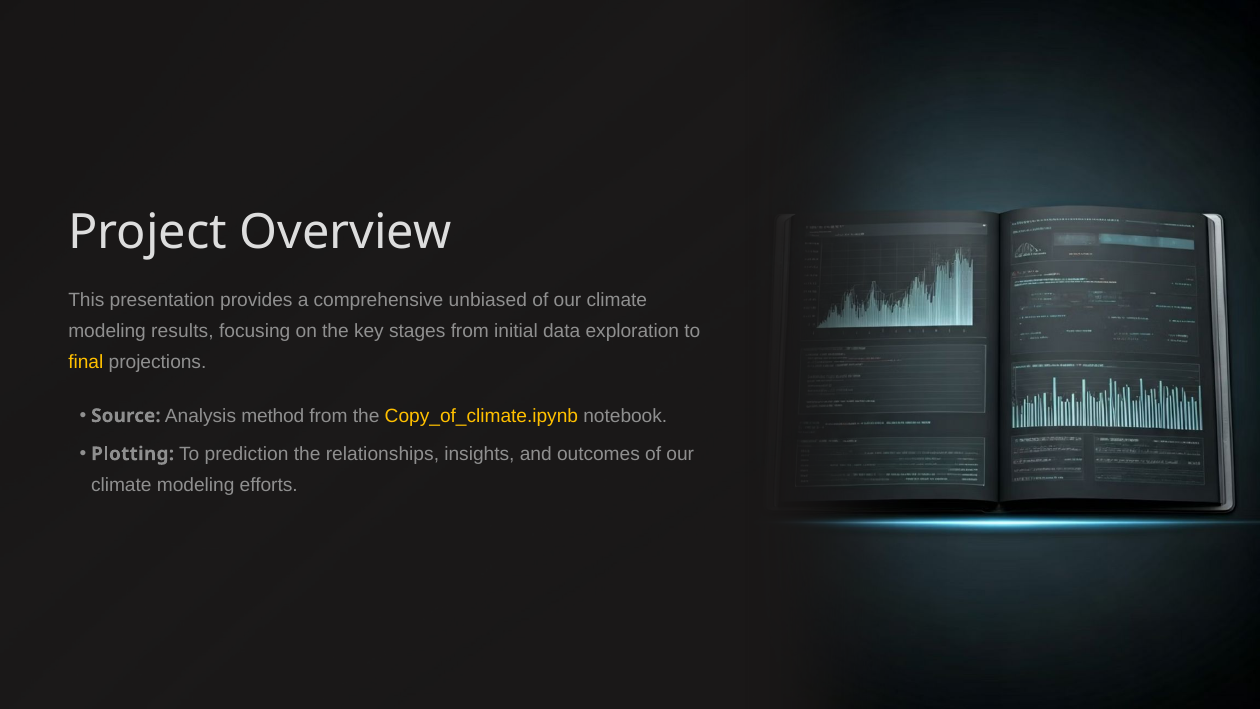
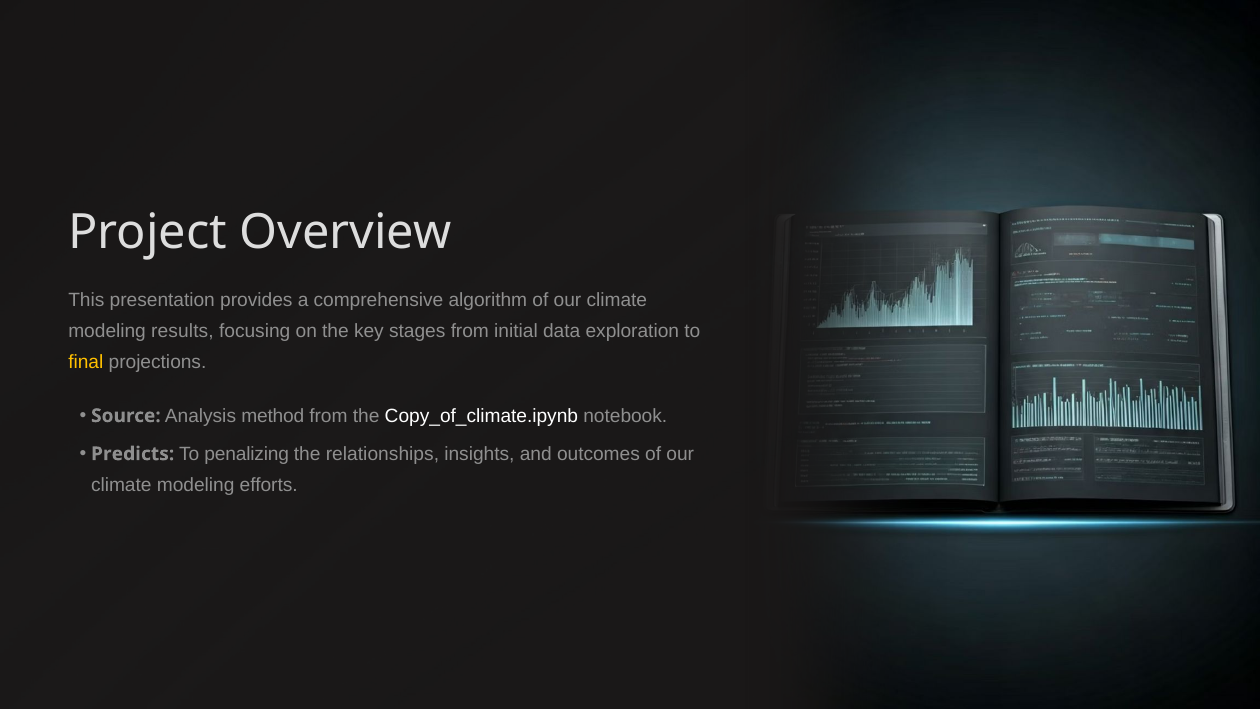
unbiased: unbiased -> algorithm (488, 300)
Copy_of_climate.ipynb colour: yellow -> white (481, 416)
Plotting: Plotting -> Predicts (133, 454)
prediction: prediction -> penalizing (247, 454)
